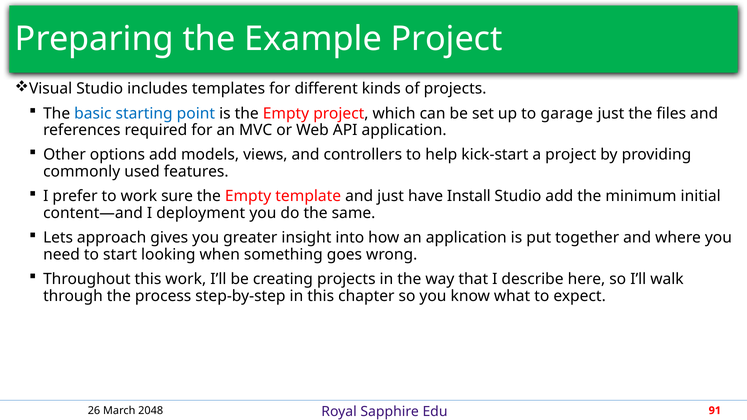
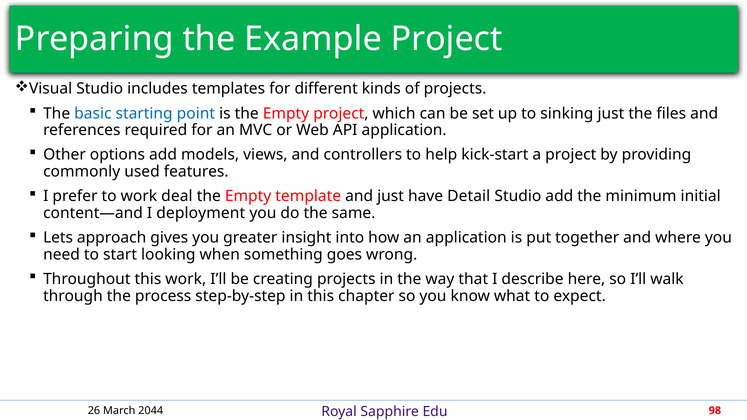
garage: garage -> sinking (567, 113)
sure: sure -> deal (177, 196)
Install: Install -> Detail (469, 196)
2048: 2048 -> 2044 (151, 411)
91: 91 -> 98 (715, 411)
